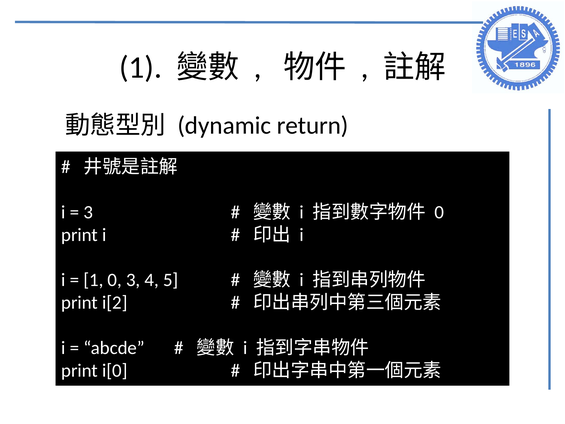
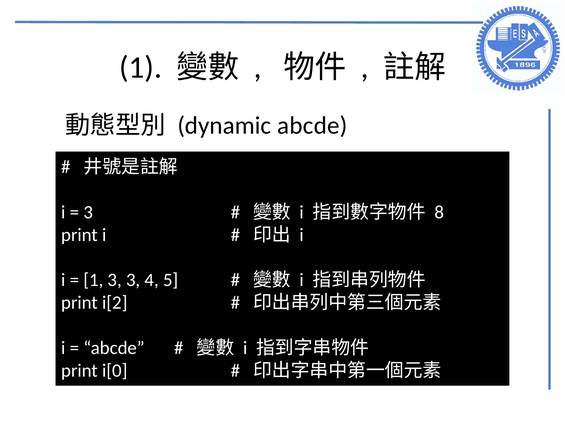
dynamic return: return -> abcde (312, 125)
0: 0 -> 8 (439, 212)
1 0: 0 -> 3 (115, 280)
